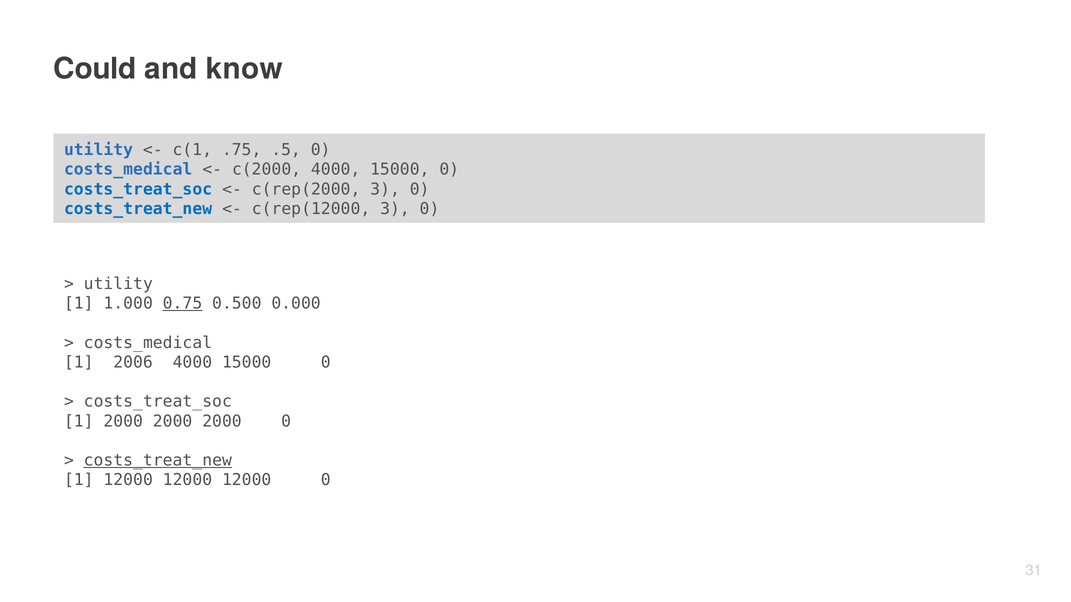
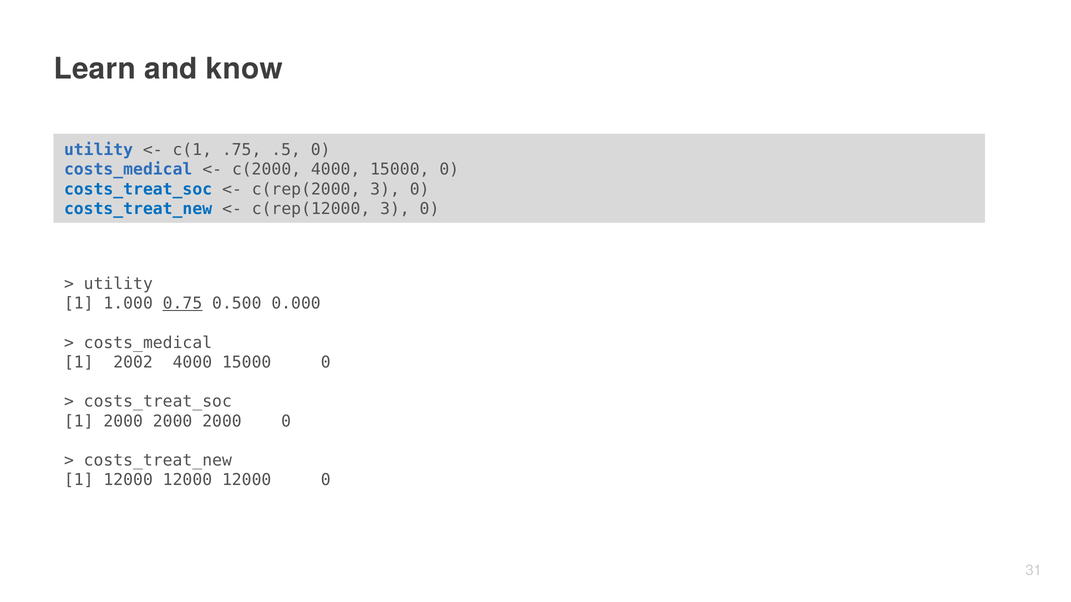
Could: Could -> Learn (95, 69)
2006: 2006 -> 2002 (133, 363)
costs_treat_new underline: present -> none (158, 461)
